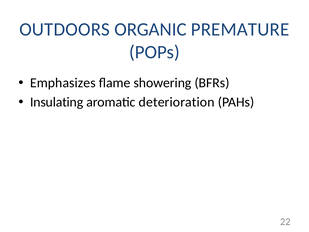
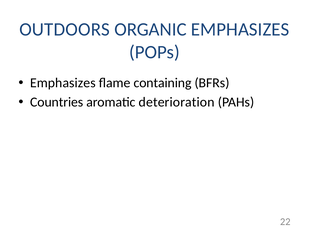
ORGANIC PREMATURE: PREMATURE -> EMPHASIZES (240, 29)
showering: showering -> containing (163, 83)
Insulating: Insulating -> Countries (57, 102)
